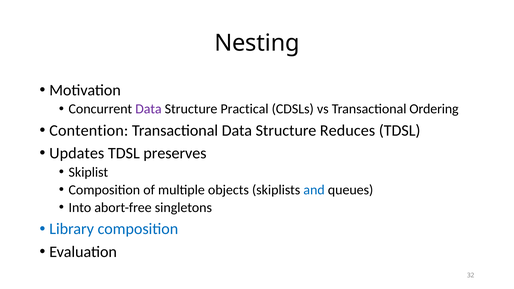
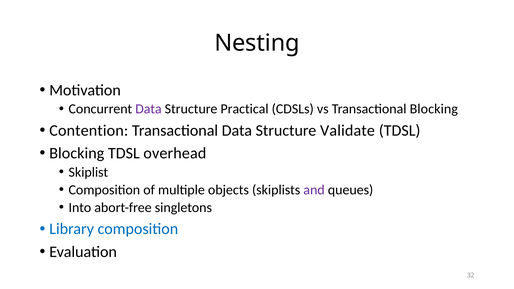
Transactional Ordering: Ordering -> Blocking (434, 109)
Reduces: Reduces -> Validate (348, 131)
Updates: Updates -> Blocking (77, 153)
preserves: preserves -> overhead (175, 153)
and colour: blue -> purple (314, 190)
